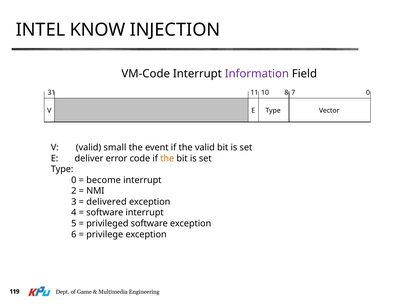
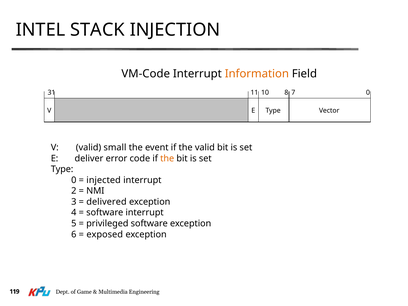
KNOW: KNOW -> STACK (97, 30)
Information colour: purple -> orange (257, 74)
become: become -> injected (104, 180)
privilege: privilege -> exposed (105, 234)
